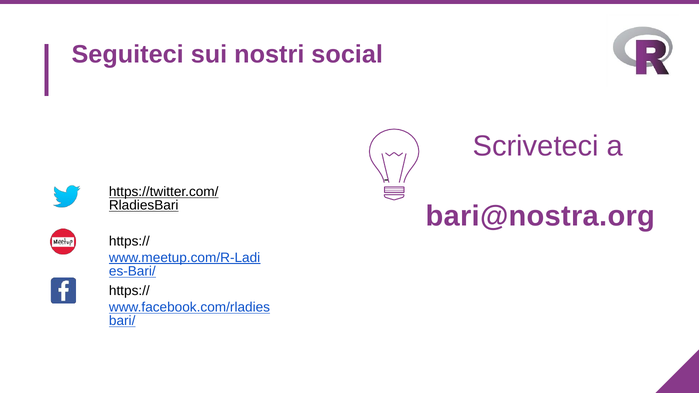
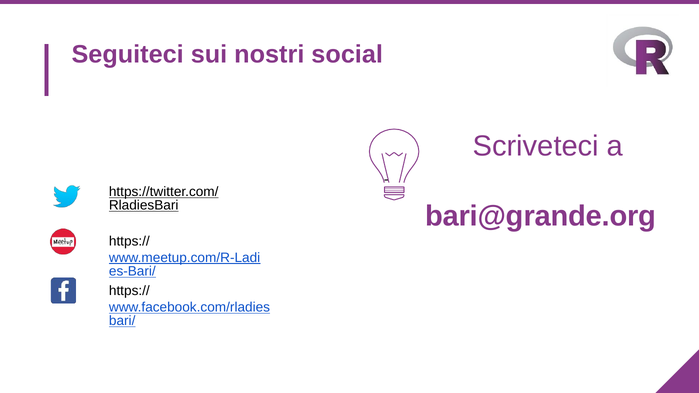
bari@nostra.org: bari@nostra.org -> bari@grande.org (541, 216)
